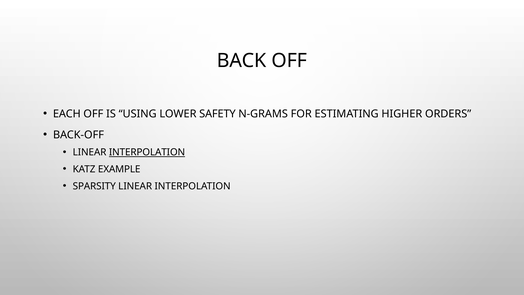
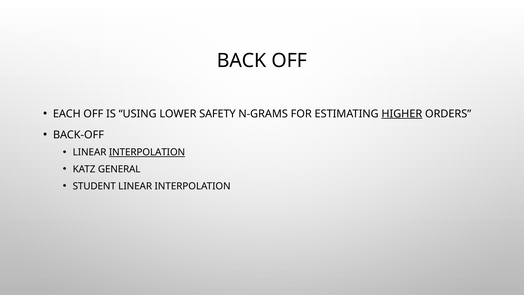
HIGHER underline: none -> present (402, 114)
EXAMPLE: EXAMPLE -> GENERAL (119, 169)
SPARSITY: SPARSITY -> STUDENT (94, 186)
